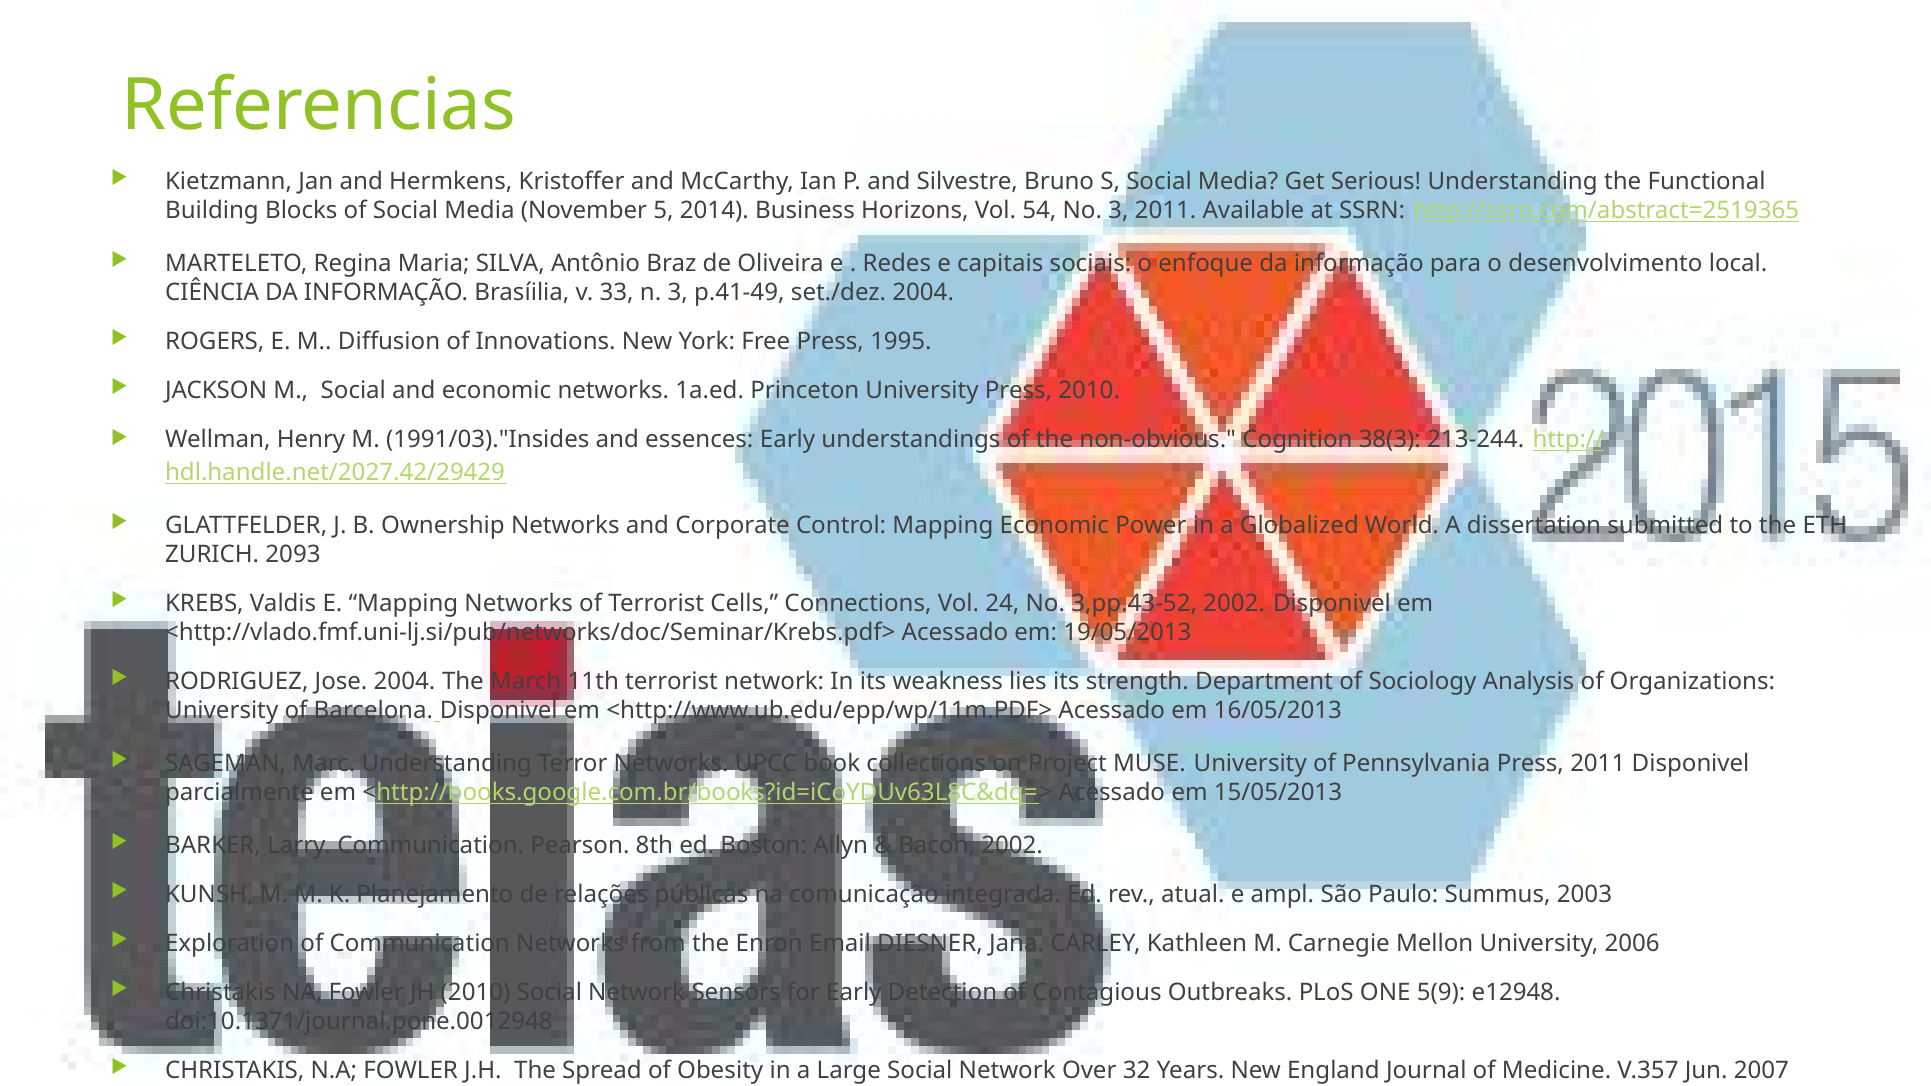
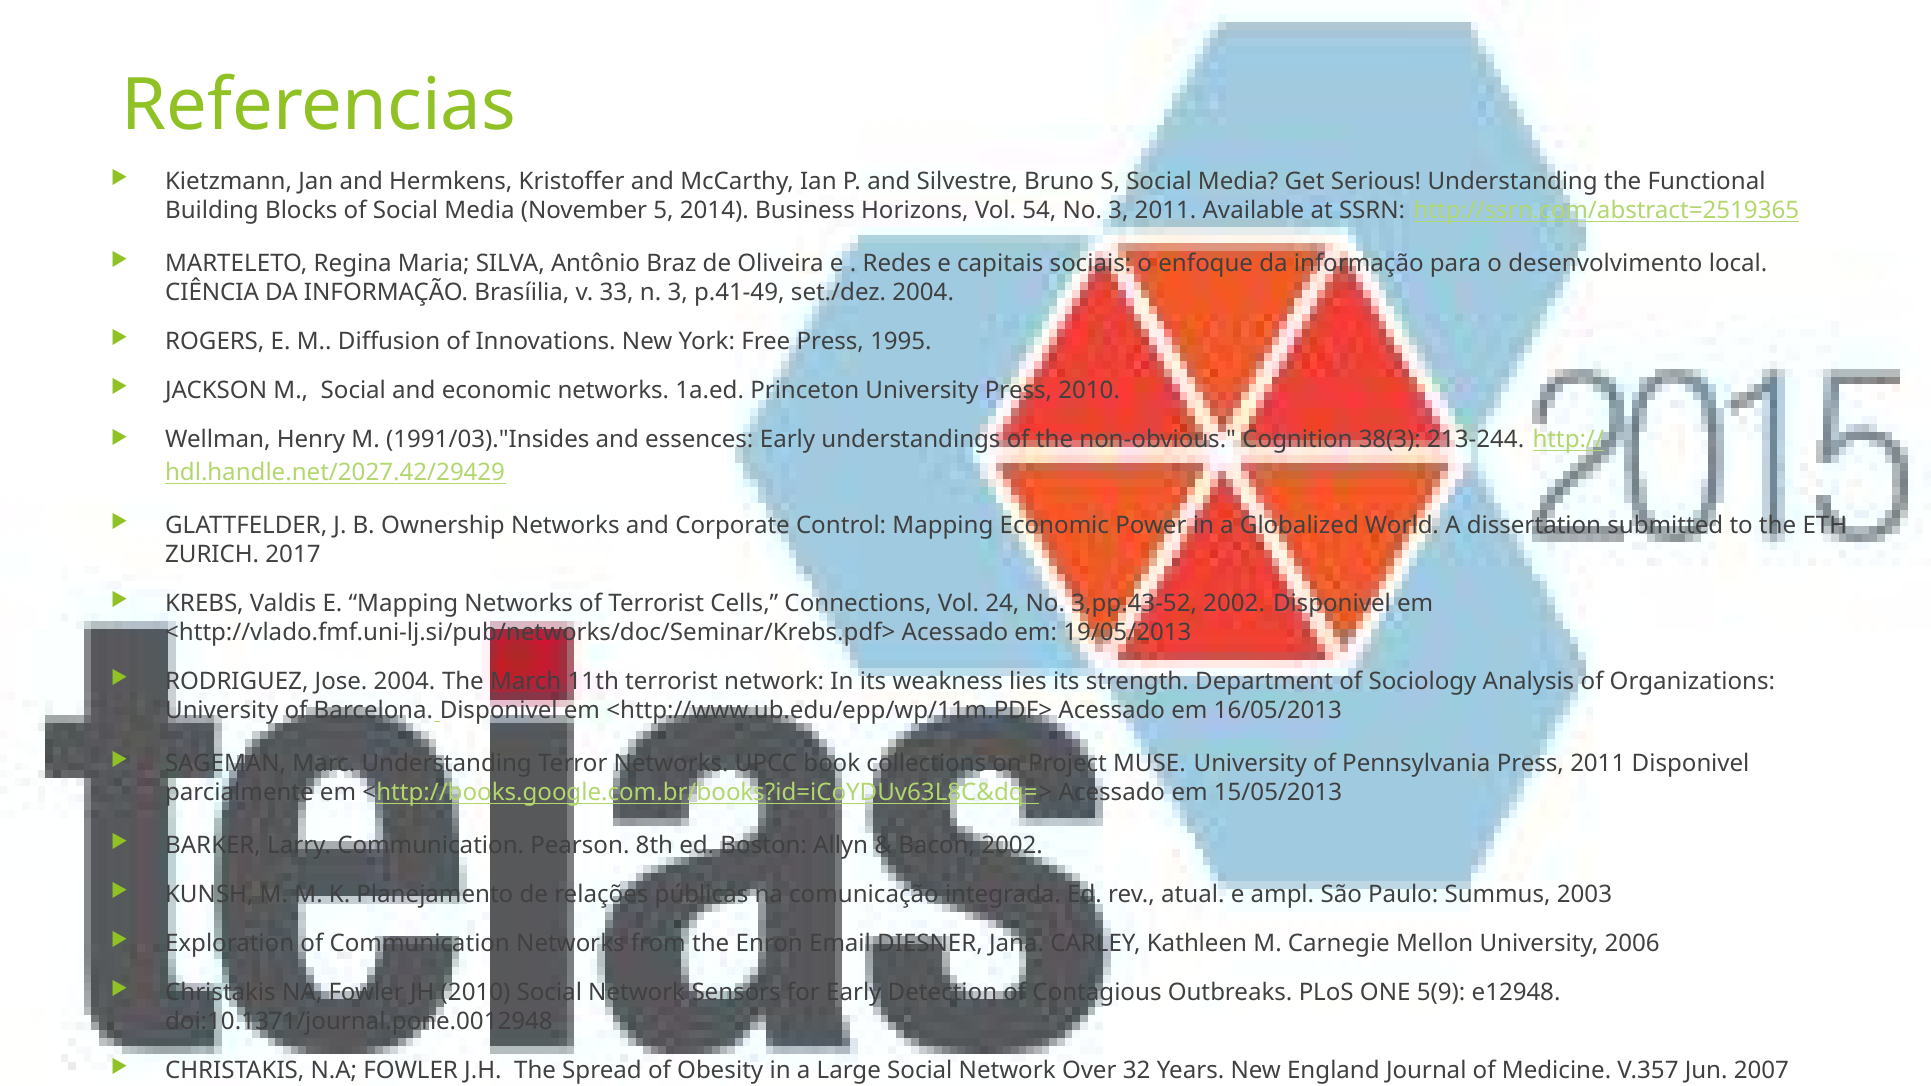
2093: 2093 -> 2017 (293, 555)
